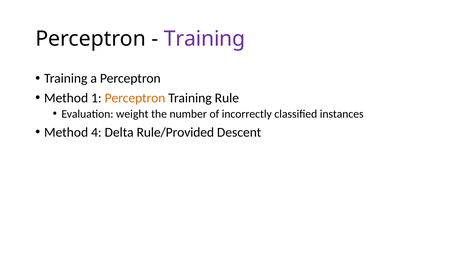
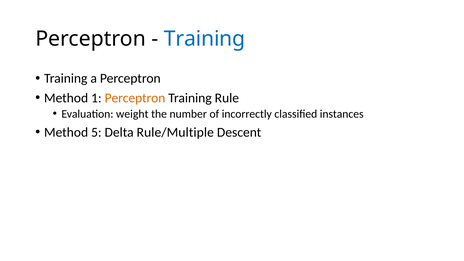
Training colour: purple -> blue (205, 39)
4: 4 -> 5 (96, 132)
Rule/Provided: Rule/Provided -> Rule/Multiple (175, 132)
